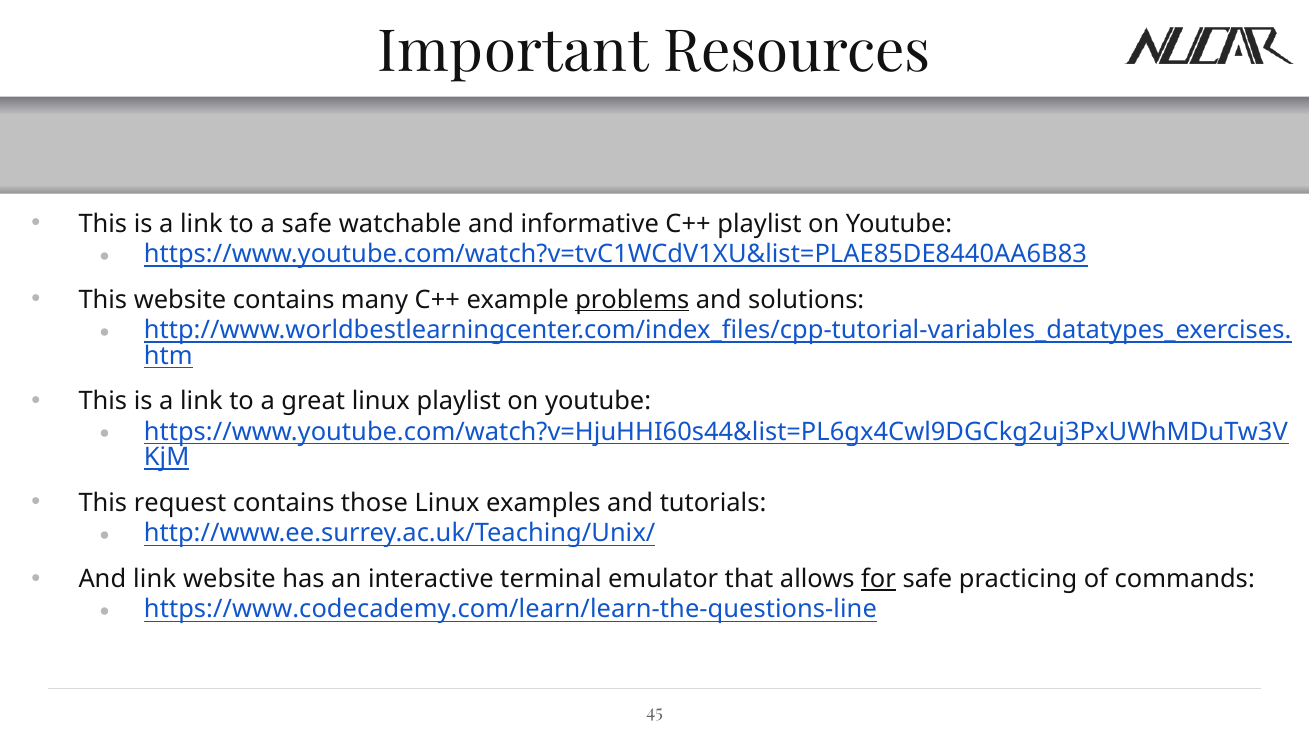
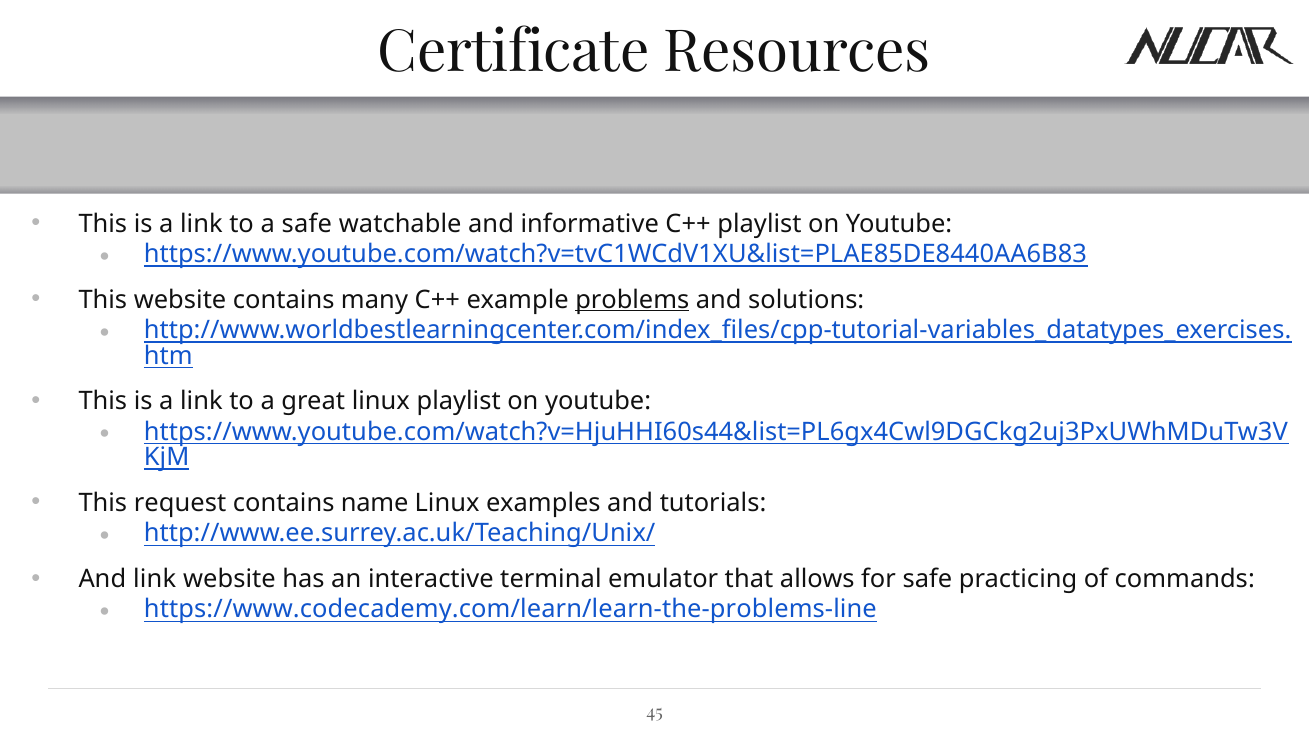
Important: Important -> Certificate (514, 52)
those: those -> name (375, 503)
for underline: present -> none (879, 579)
https://www.codecademy.com/learn/learn-the-questions-line: https://www.codecademy.com/learn/learn-the-questions-line -> https://www.codecademy.com/learn/learn-the-problems-line (510, 610)
